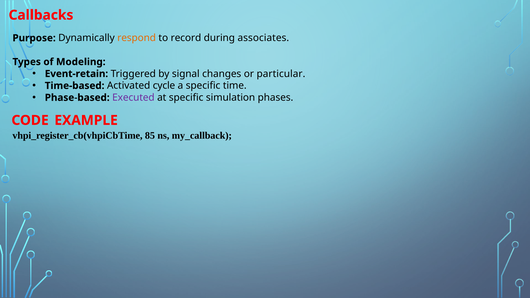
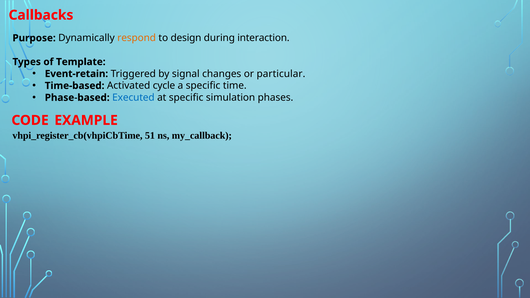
record: record -> design (186, 38)
associates: associates -> interaction (263, 38)
Modeling: Modeling -> Template (81, 62)
Executed colour: purple -> blue (133, 98)
85: 85 -> 51 (150, 136)
